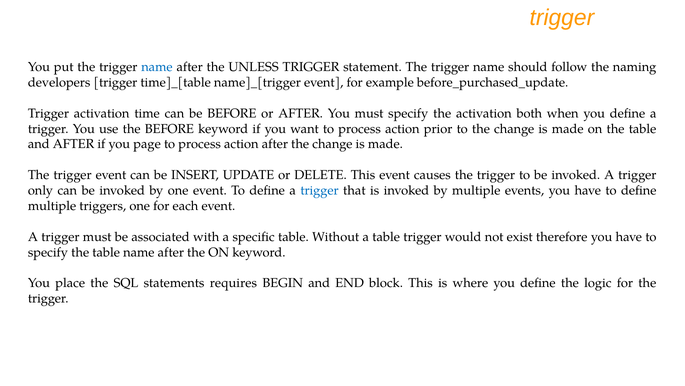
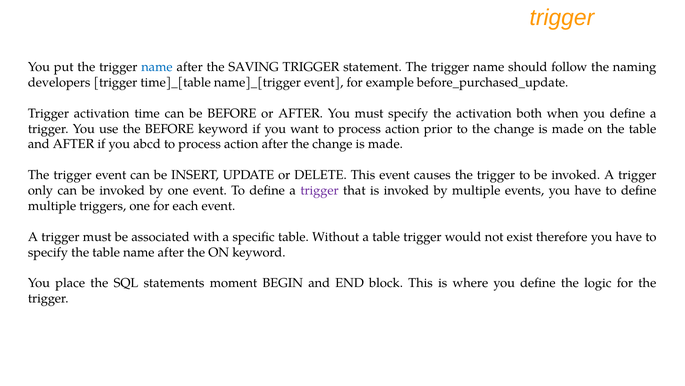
UNLESS: UNLESS -> SAVING (254, 67)
page: page -> abcd (147, 144)
trigger colour: blue -> purple (320, 190)
requires: requires -> moment (233, 283)
